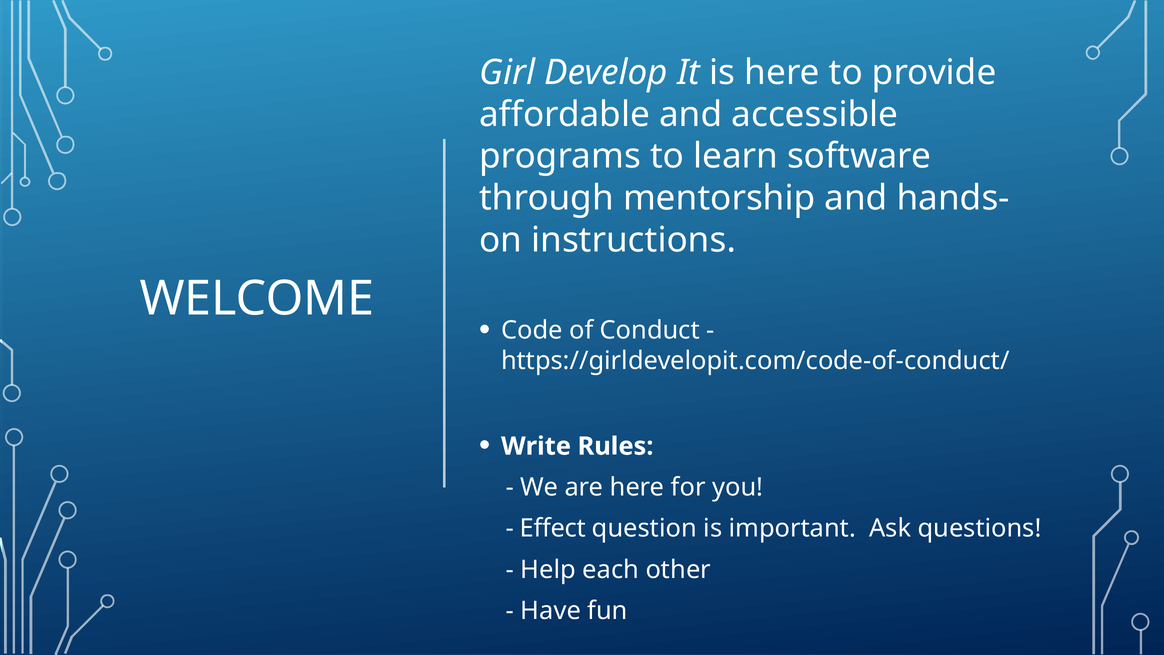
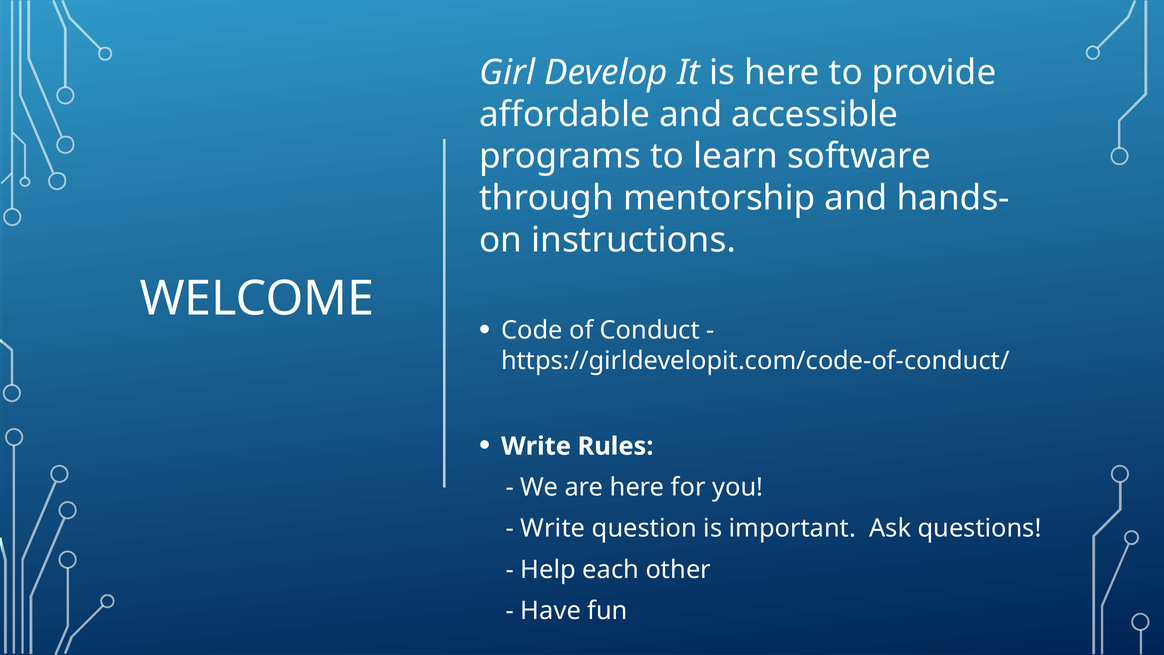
Effect: Effect -> Write (553, 528)
